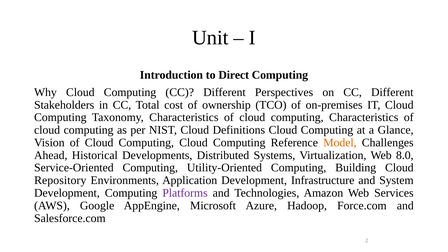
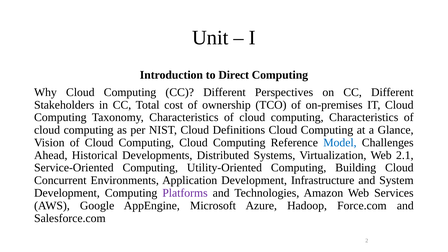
Model colour: orange -> blue (340, 143)
8.0: 8.0 -> 2.1 (405, 155)
Repository: Repository -> Concurrent (60, 180)
